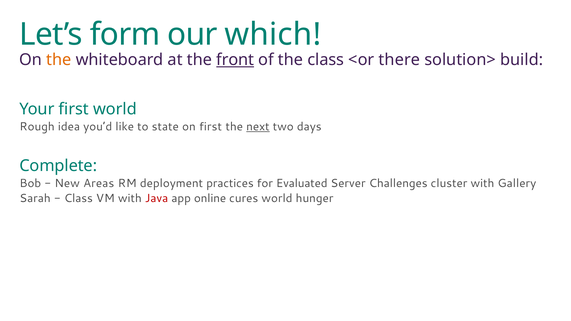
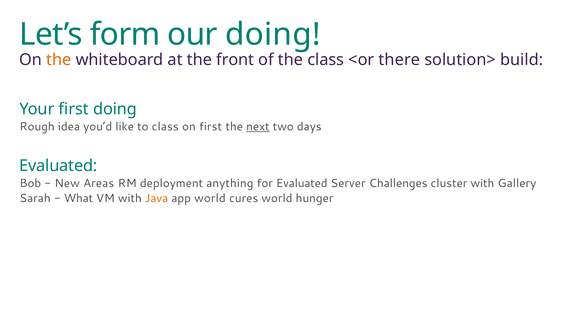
our which: which -> doing (273, 35)
front underline: present -> none (235, 60)
first world: world -> doing (115, 109)
to state: state -> class (165, 127)
Complete: Complete -> Evaluated (58, 166)
practices: practices -> anything (230, 183)
Class: Class -> What (78, 198)
Java colour: red -> orange (157, 198)
app online: online -> world (210, 198)
